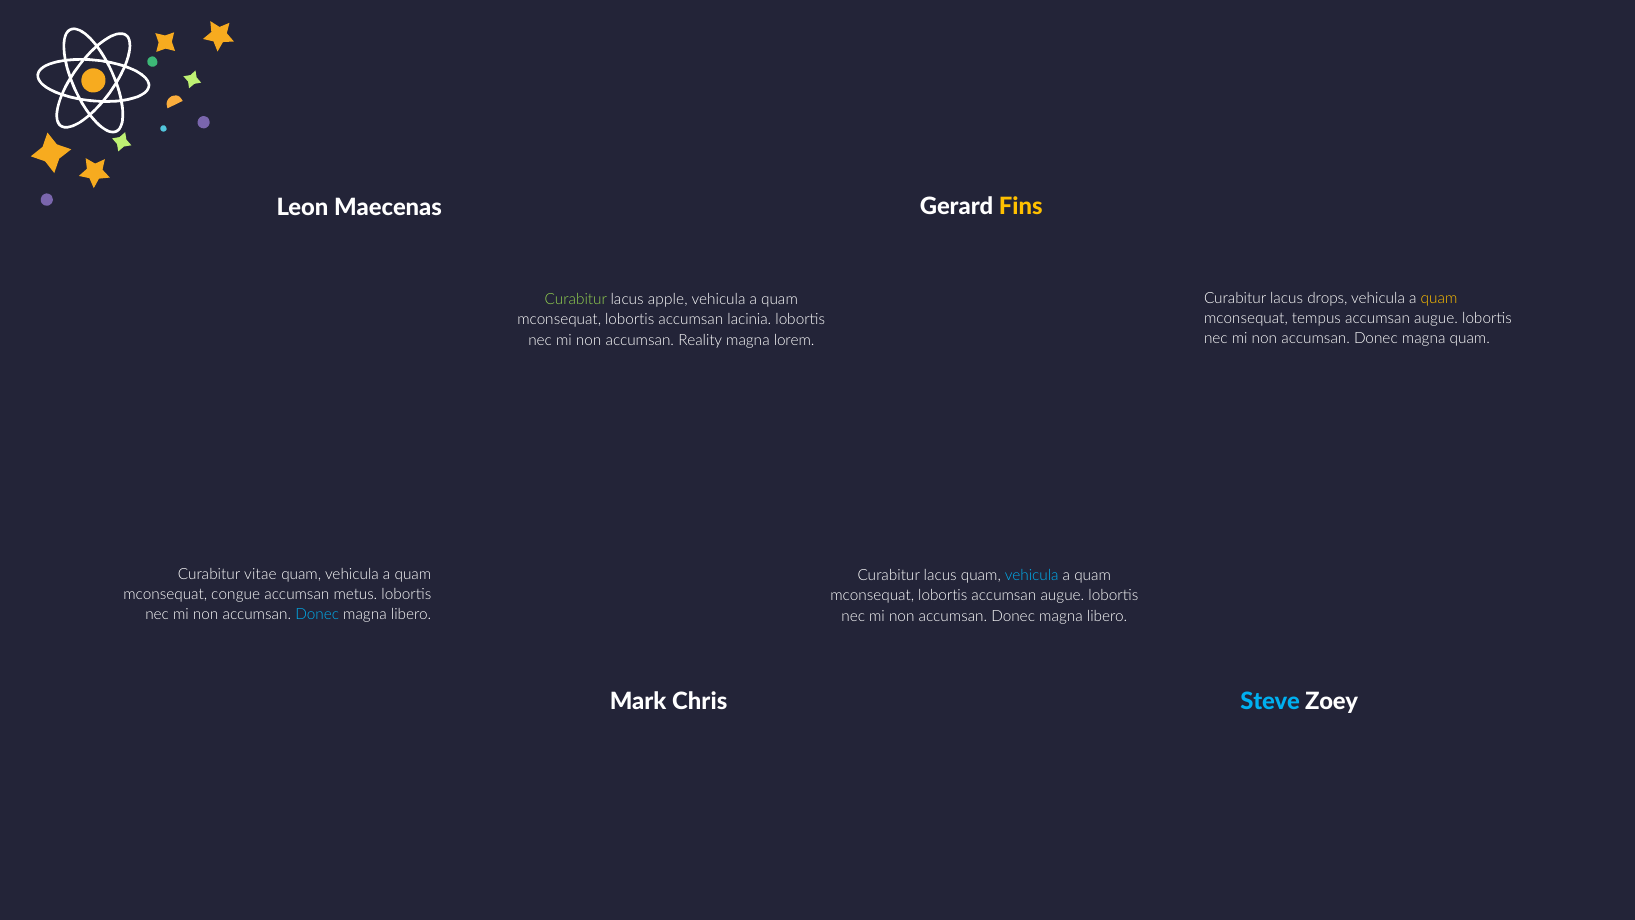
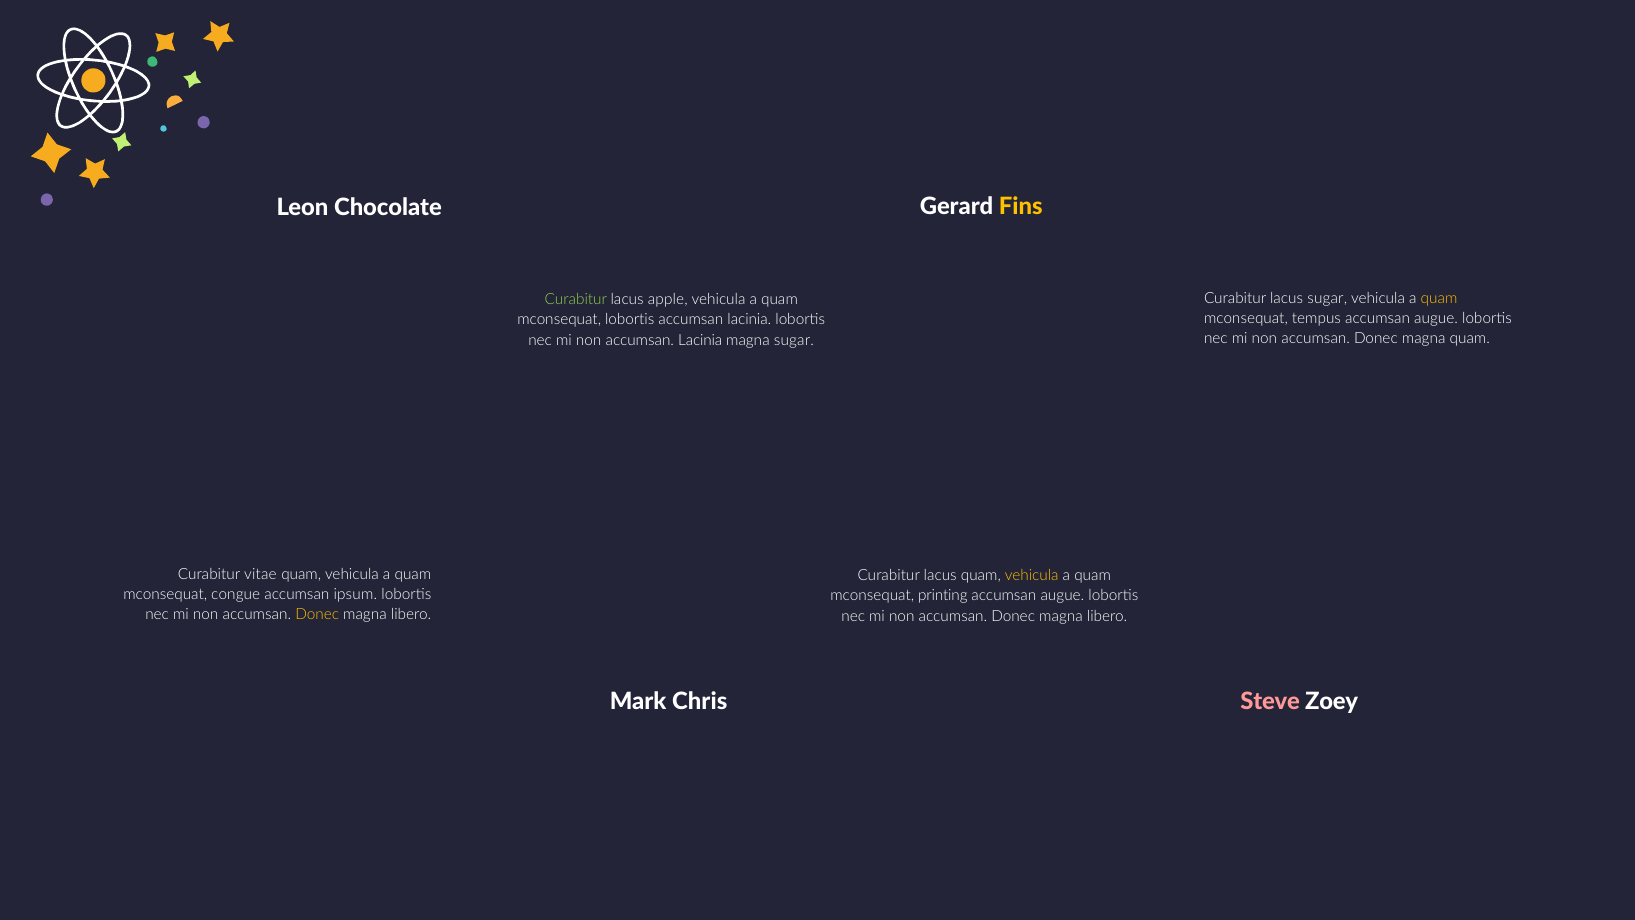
Maecenas: Maecenas -> Chocolate (388, 207)
lacus drops: drops -> sugar (1327, 298)
non accumsan Reality: Reality -> Lacinia (700, 340)
magna lorem: lorem -> sugar (794, 340)
vehicula colour: light blue -> yellow (1032, 575)
metus: metus -> ipsum (355, 594)
lobortis: lobortis -> printing (943, 595)
Donec colour: light blue -> yellow (317, 615)
Steve colour: light blue -> pink (1270, 701)
